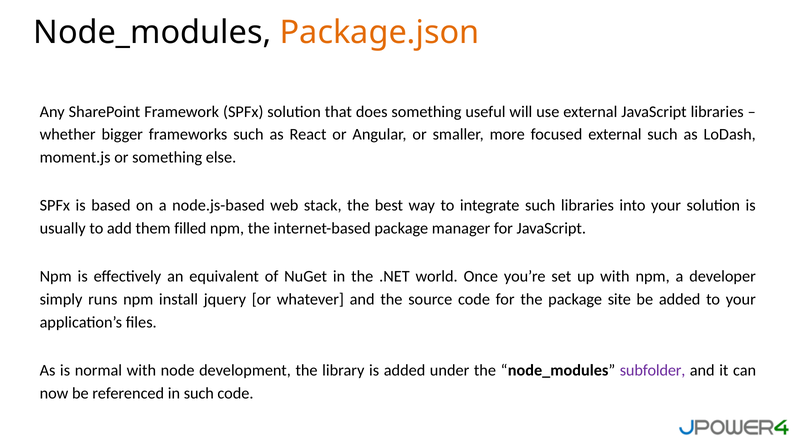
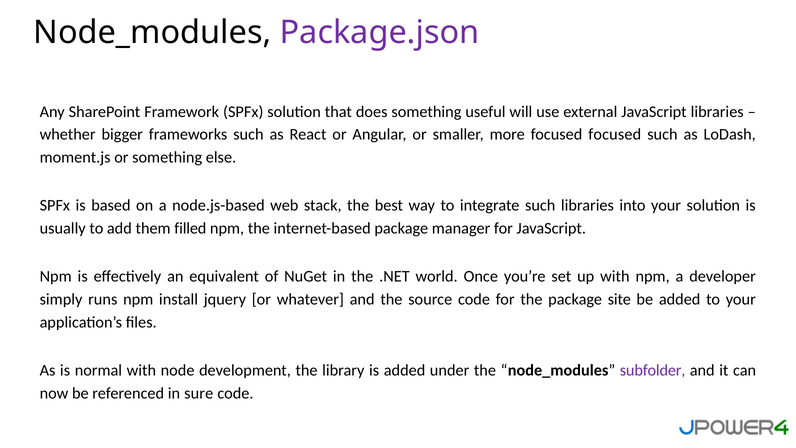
Package.json colour: orange -> purple (380, 32)
focused external: external -> focused (615, 134)
in such: such -> sure (199, 393)
